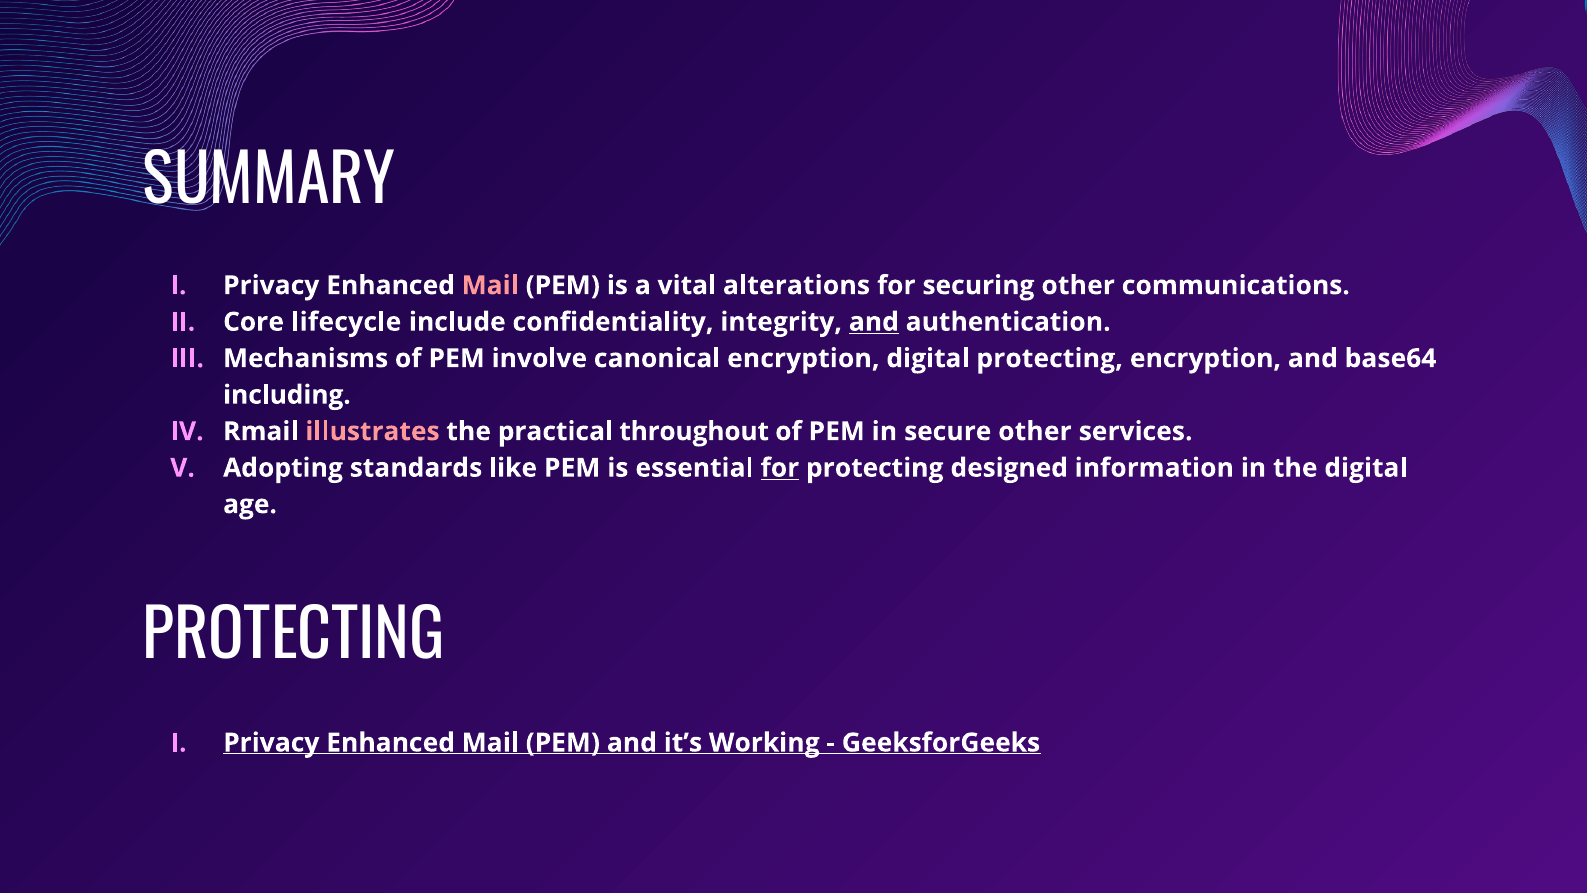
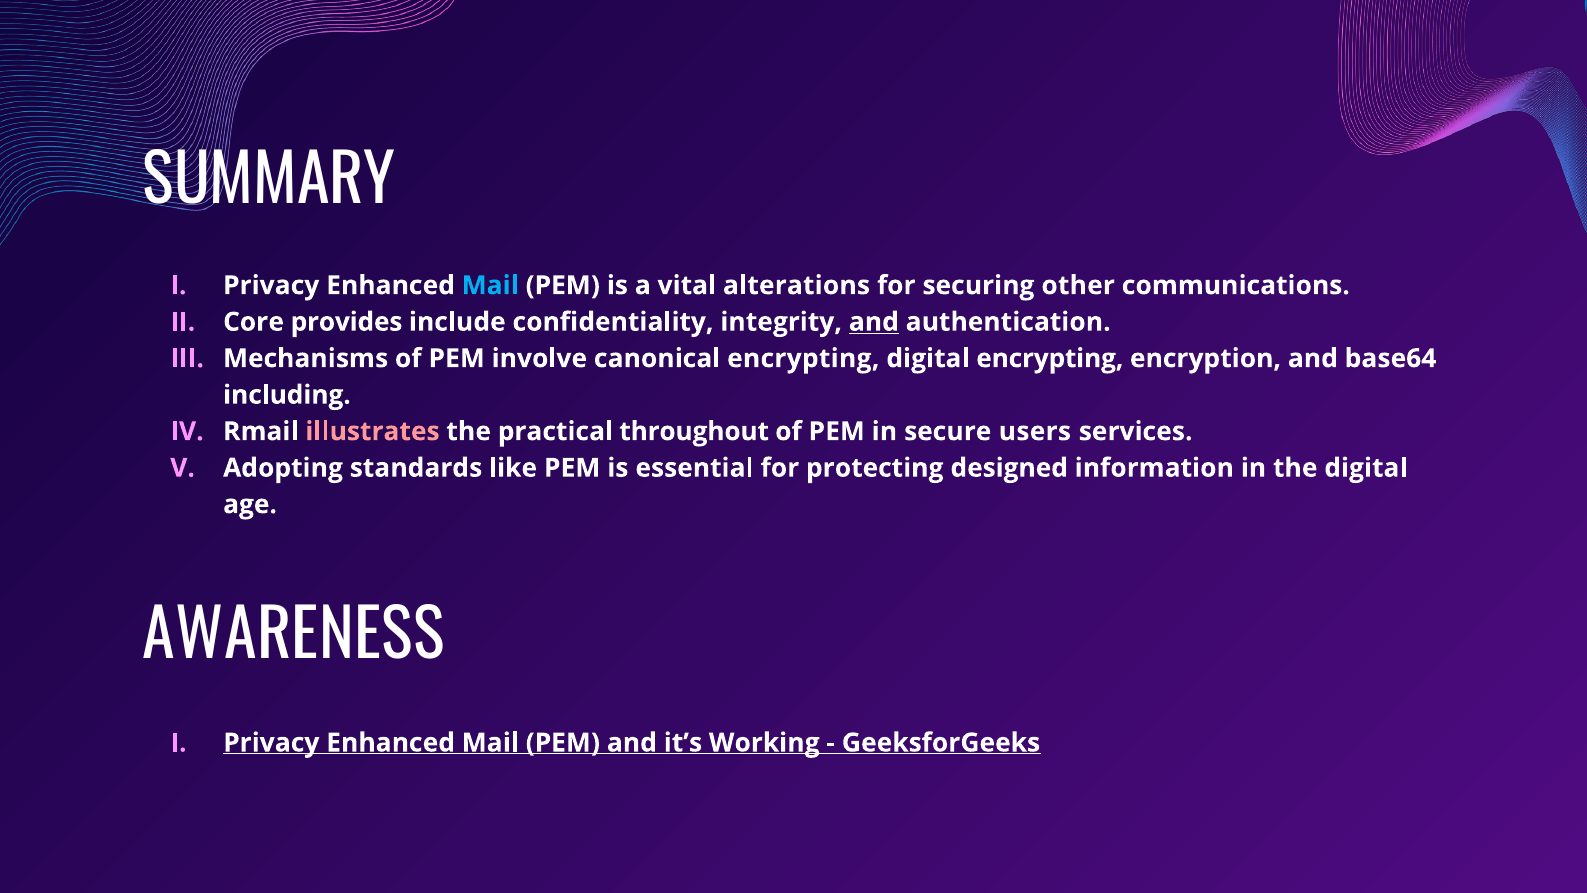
Mail colour: pink -> light blue (490, 285)
lifecycle: lifecycle -> provides (347, 322)
canonical encryption: encryption -> encrypting (803, 358)
digital protecting: protecting -> encrypting (1050, 358)
secure other: other -> users (1035, 431)
for underline: present -> none (780, 468)
PROTECTING: PROTECTING -> AWARENESS (294, 637)
